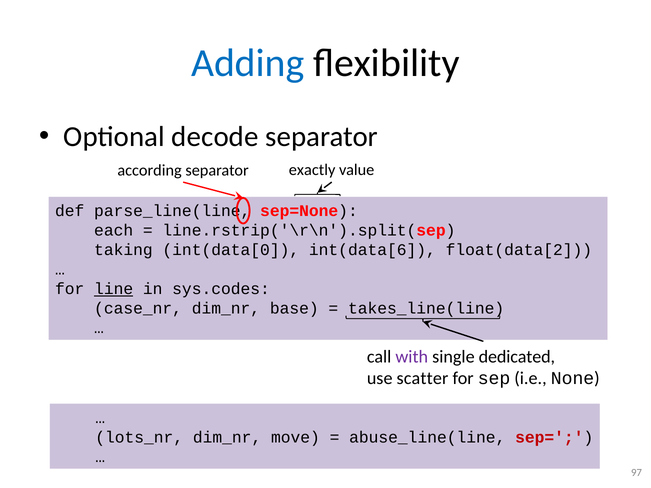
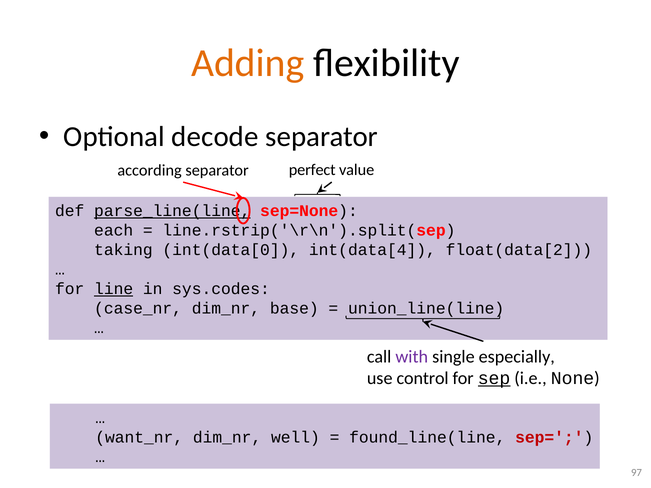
Adding colour: blue -> orange (248, 63)
exactly: exactly -> perfect (312, 170)
parse_line(line underline: none -> present (172, 211)
int(data[6: int(data[6 -> int(data[4 (372, 250)
takes_line(line: takes_line(line -> union_line(line (426, 309)
dedicated: dedicated -> especially (517, 357)
scatter: scatter -> control (423, 379)
sep underline: none -> present (494, 379)
lots_nr: lots_nr -> want_nr (139, 438)
move: move -> well (295, 438)
abuse_line(line: abuse_line(line -> found_line(line (427, 438)
